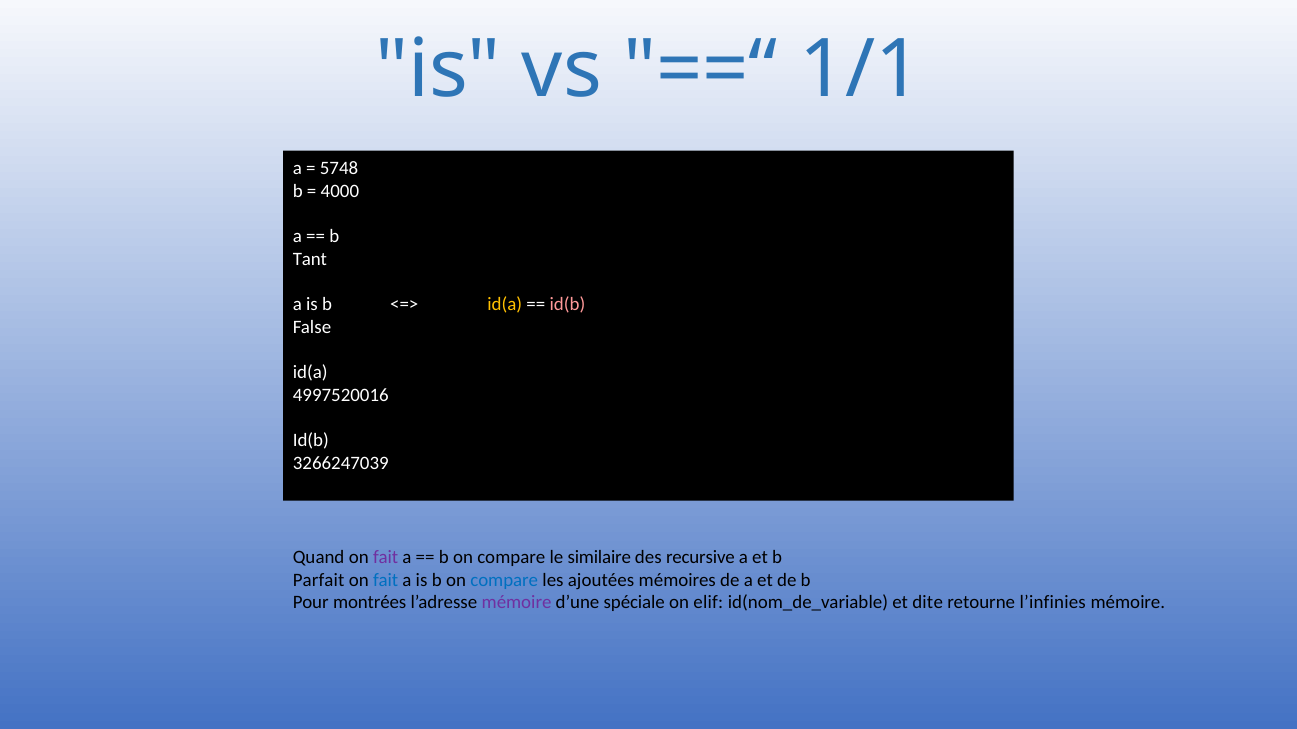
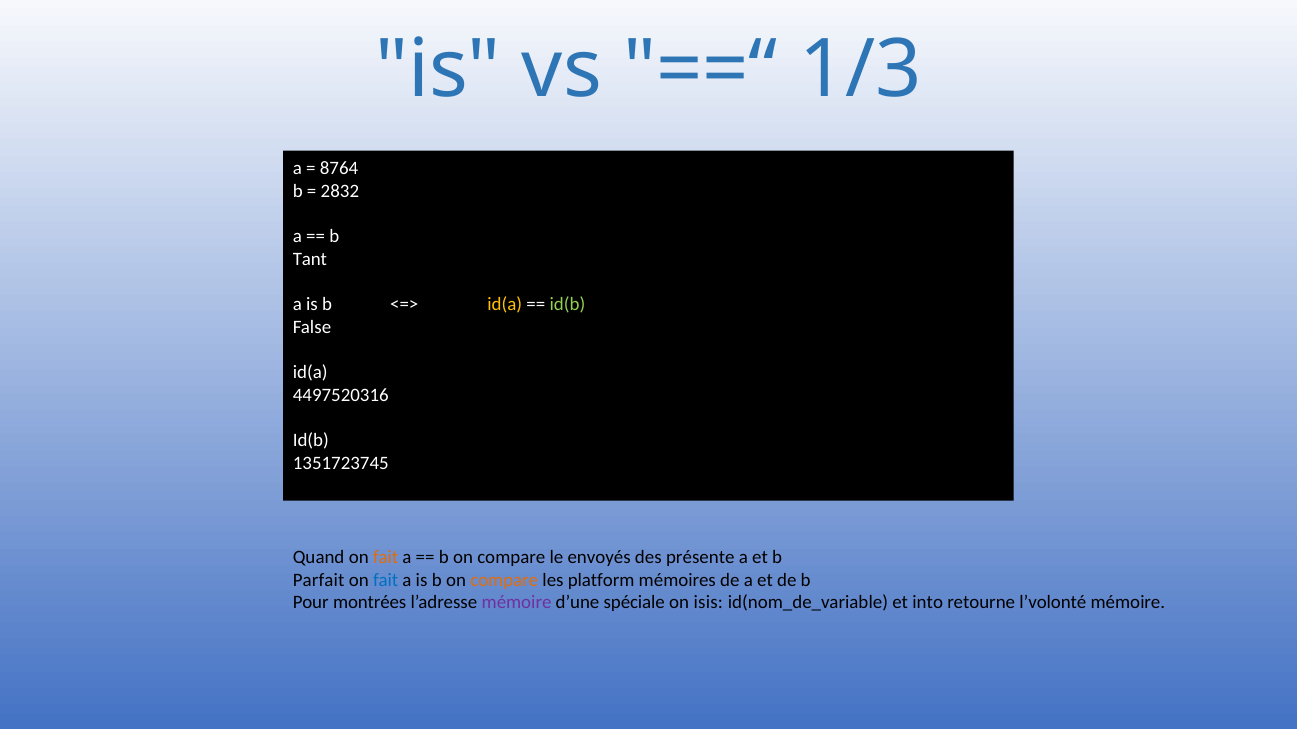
1/1: 1/1 -> 1/3 (860, 70)
5748: 5748 -> 8764 (339, 168)
4000: 4000 -> 2832 (340, 191)
id(b colour: pink -> light green (567, 305)
4997520016: 4997520016 -> 4497520316 (341, 395)
3266247039: 3266247039 -> 1351723745 (341, 464)
fait colour: purple -> orange (386, 558)
similaire: similaire -> envoyés (599, 558)
recursive: recursive -> présente (700, 558)
compare colour: blue -> orange (504, 580)
ajoutées: ajoutées -> platform (601, 580)
elif: elif -> isis (708, 603)
dite: dite -> into (928, 603)
l’infinies: l’infinies -> l’volonté (1053, 603)
